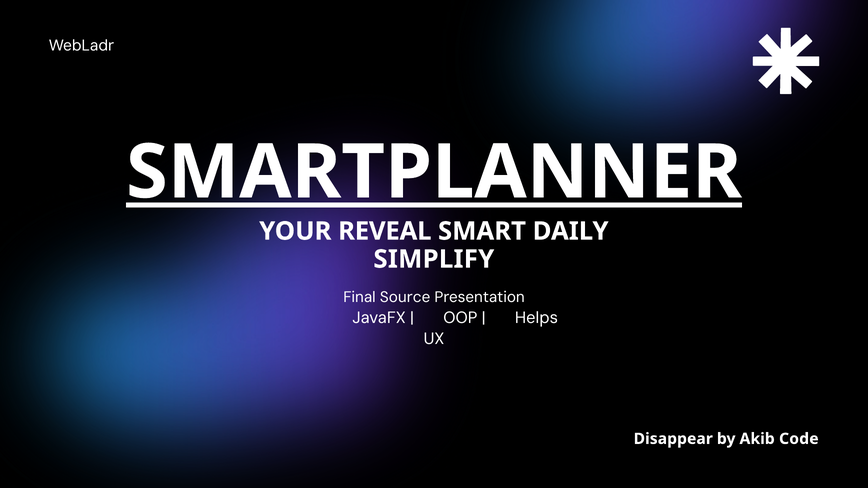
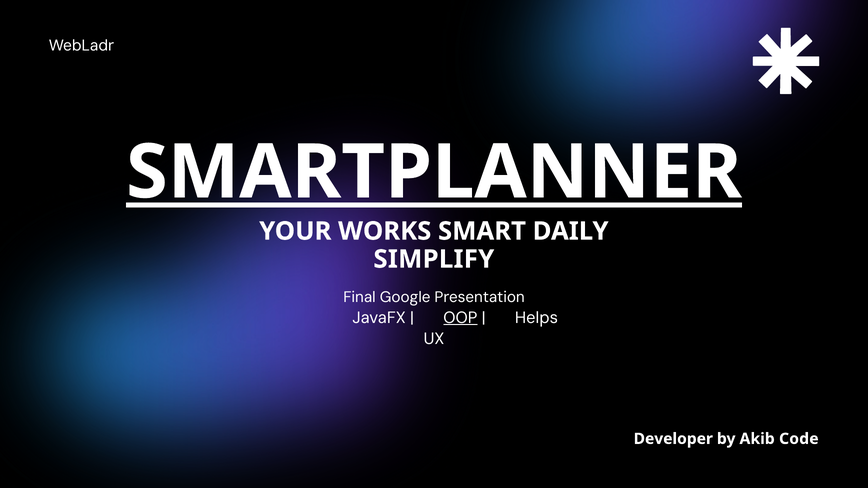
REVEAL: REVEAL -> WORKS (385, 231)
Source: Source -> Google (405, 297)
OOP underline: none -> present (460, 318)
Disappear: Disappear -> Developer (673, 439)
